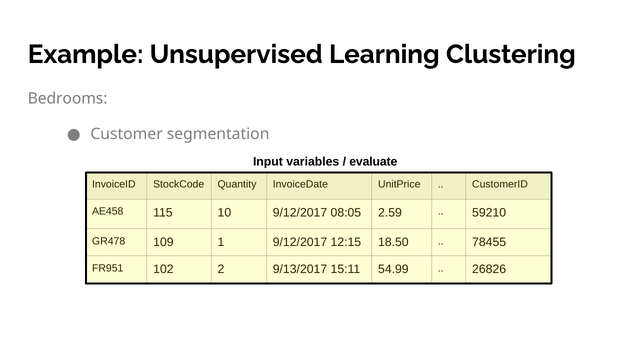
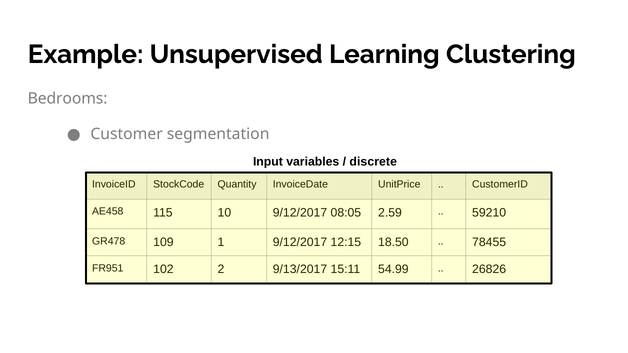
evaluate: evaluate -> discrete (373, 162)
